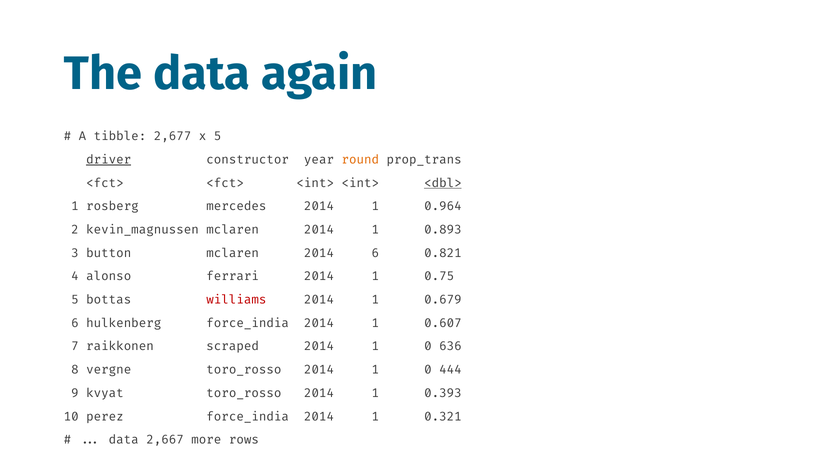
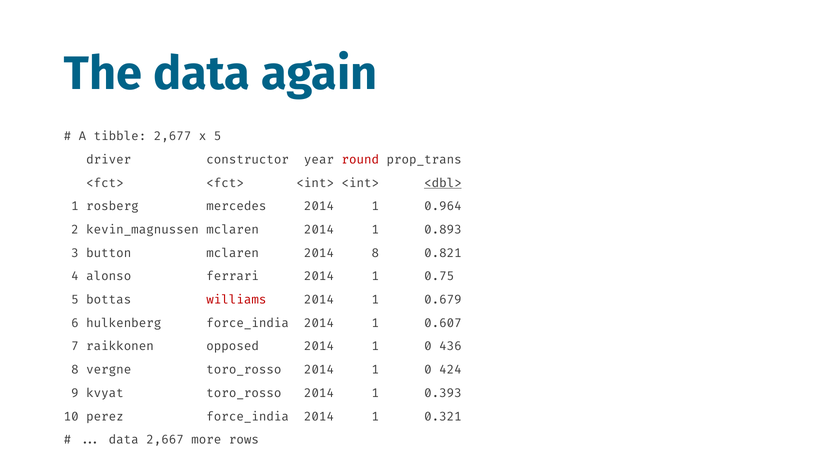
driver underline: present -> none (109, 160)
round colour: orange -> red (360, 160)
2014 6: 6 -> 8 (375, 253)
scraped: scraped -> opposed (233, 346)
0.636: 0.636 -> 0.436 (443, 346)
0.444: 0.444 -> 0.424 (443, 370)
